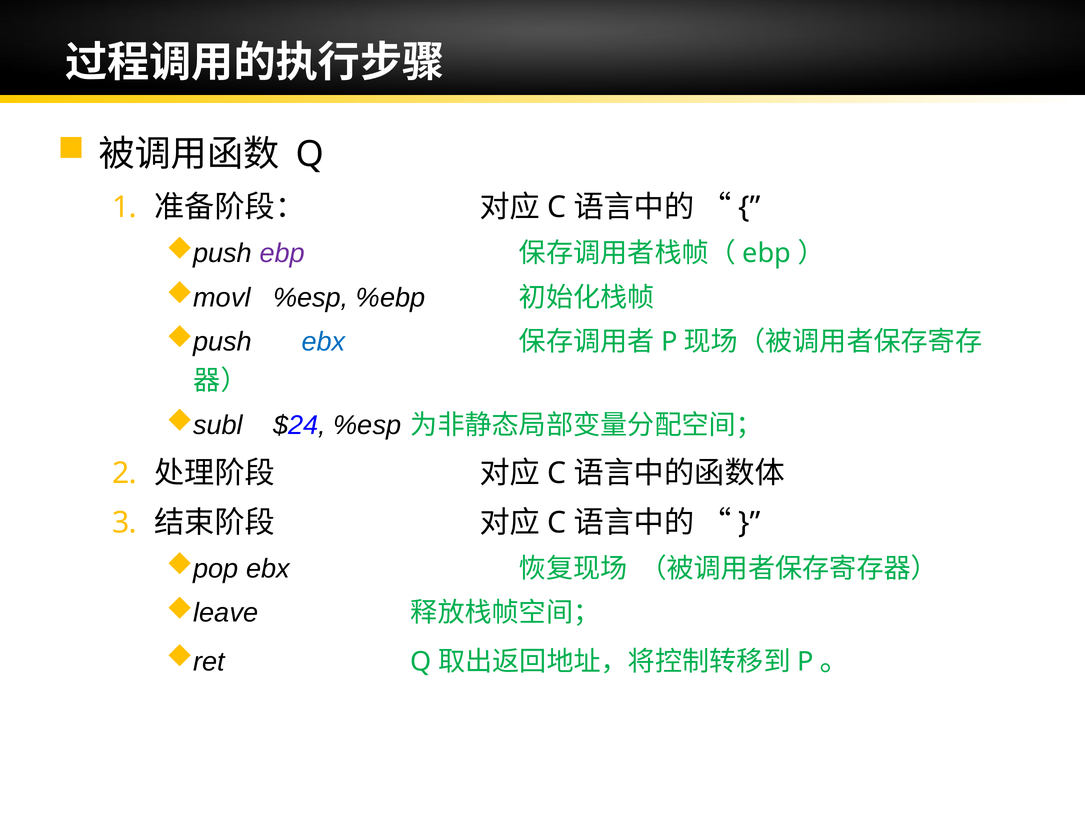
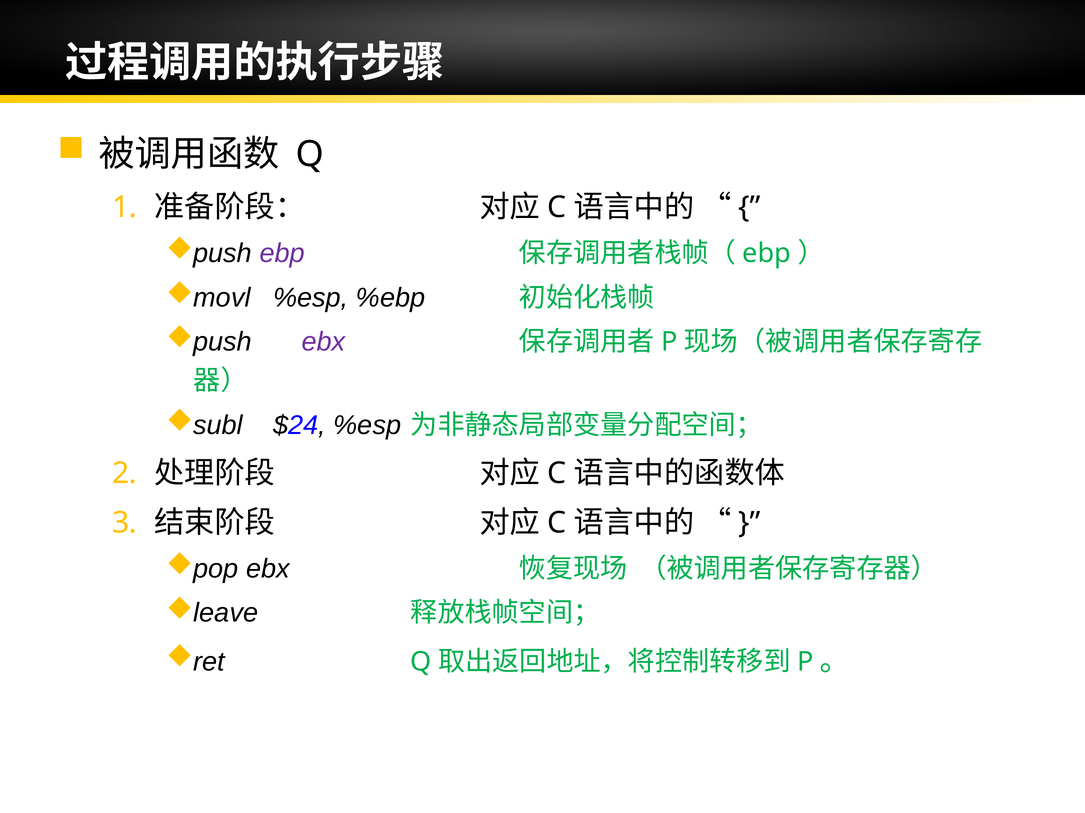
ebx colour: blue -> purple (324, 342)
